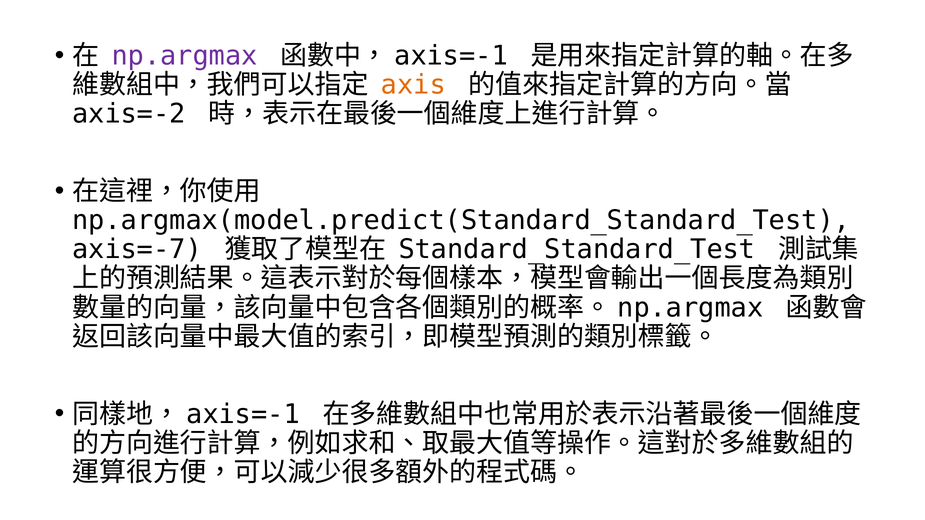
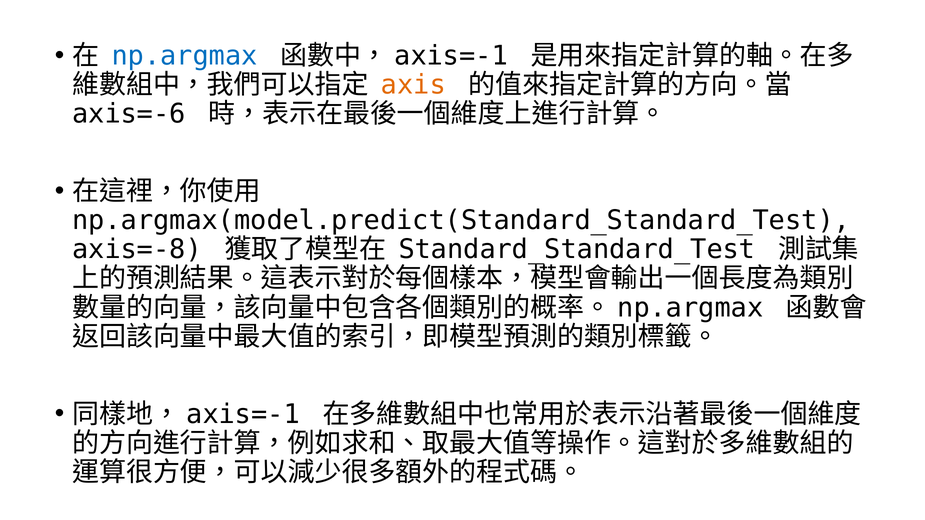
np.argmax colour: purple -> blue (185, 56)
axis=-2: axis=-2 -> axis=-6 (129, 114)
axis=-7: axis=-7 -> axis=-8 (137, 250)
